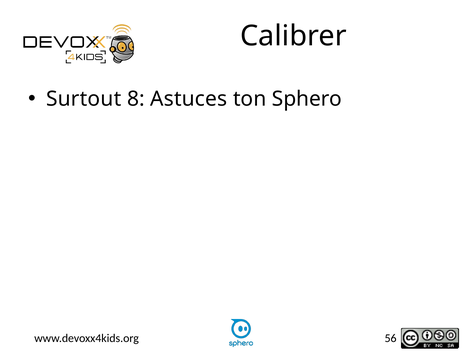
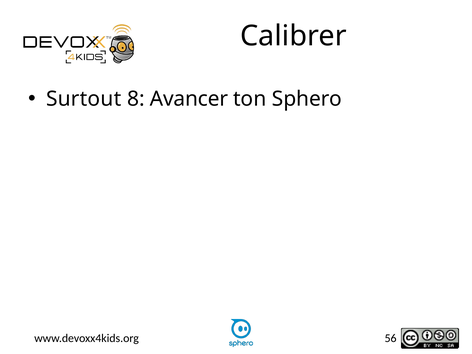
Astuces: Astuces -> Avancer (189, 99)
